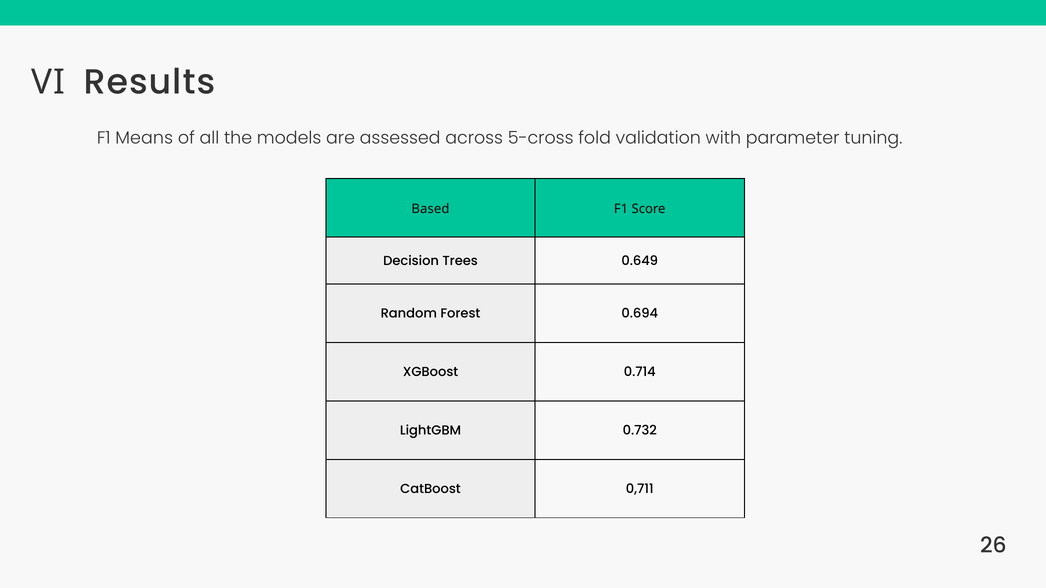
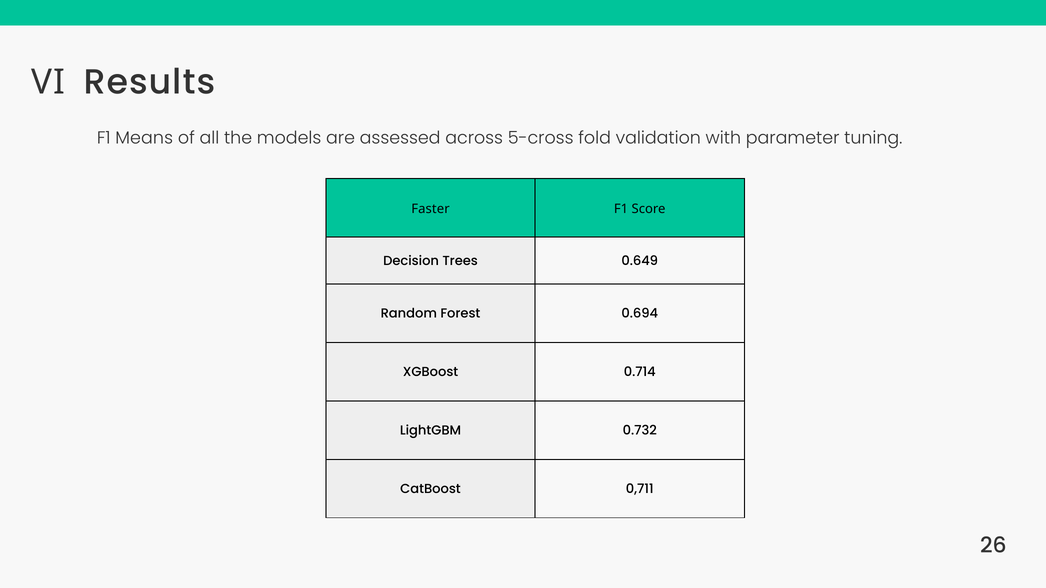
Based: Based -> Faster (430, 209)
